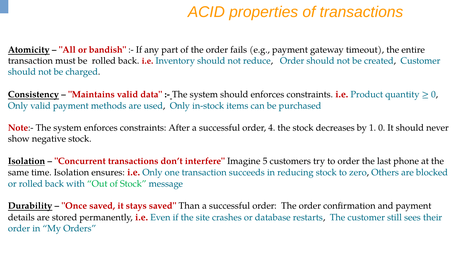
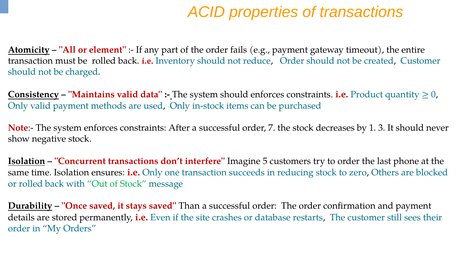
bandish: bandish -> element (107, 50)
4: 4 -> 7 (272, 128)
1 0: 0 -> 3 (382, 128)
